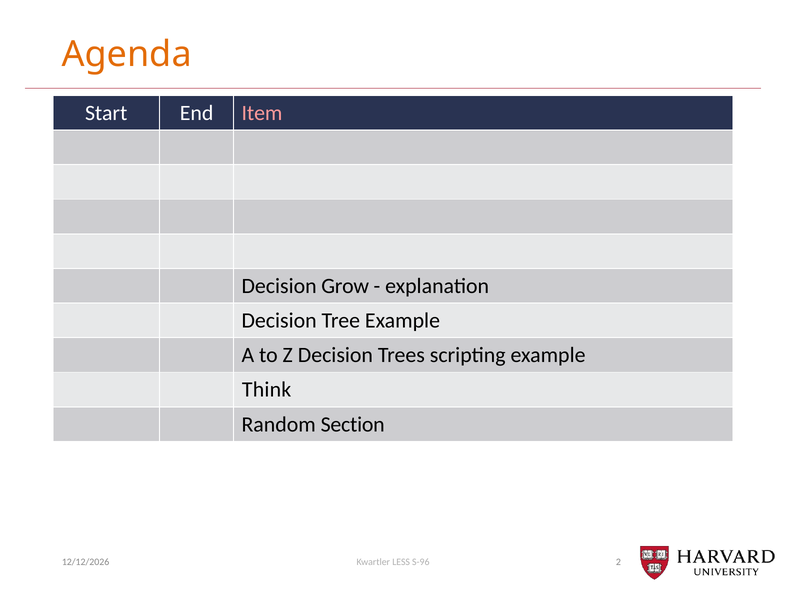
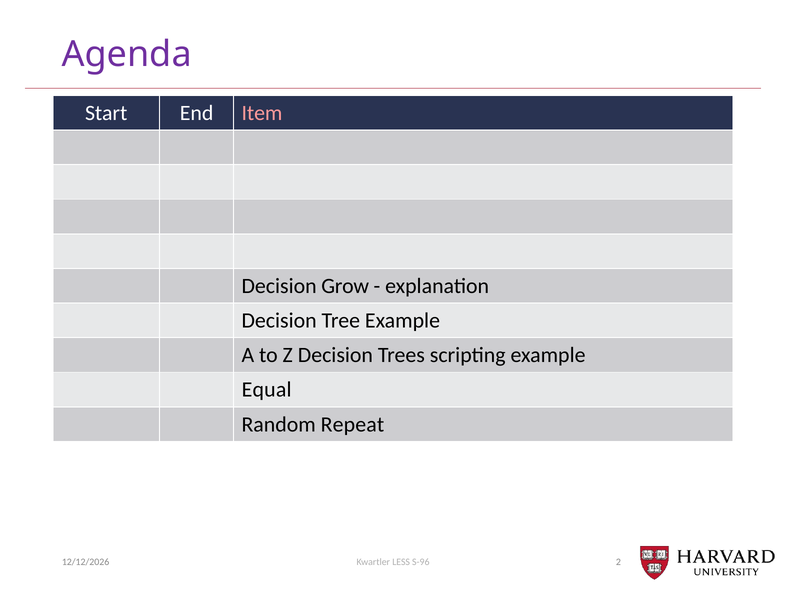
Agenda colour: orange -> purple (127, 54)
Think: Think -> Equal (267, 390)
Section: Section -> Repeat (352, 425)
